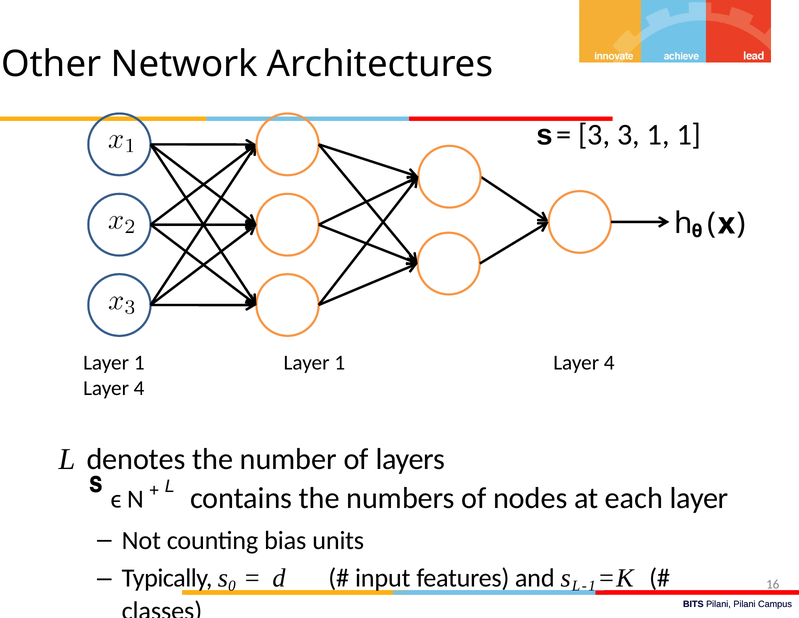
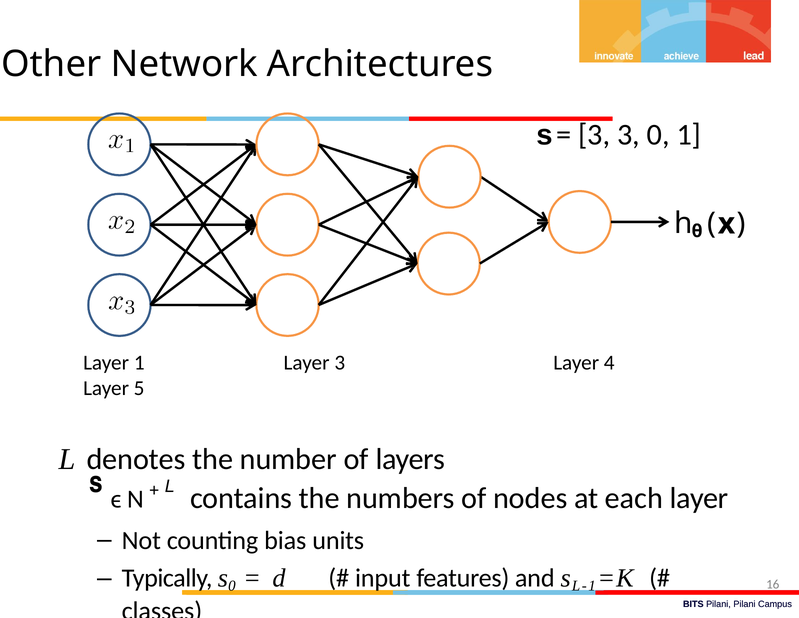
3 1: 1 -> 0 (658, 135)
1 Layer 1: 1 -> 3 (340, 363)
4: 4 -> 5 (139, 388)
